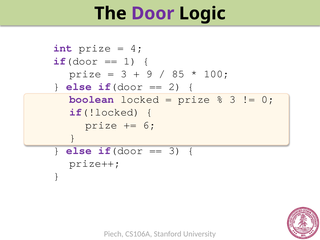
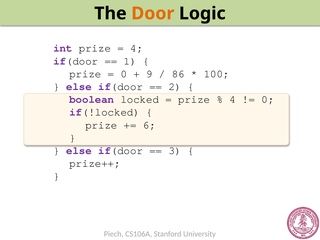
Door colour: purple -> orange (153, 13)
3: 3 -> 0 (124, 74)
85: 85 -> 86 (178, 74)
3: 3 -> 4 (233, 99)
